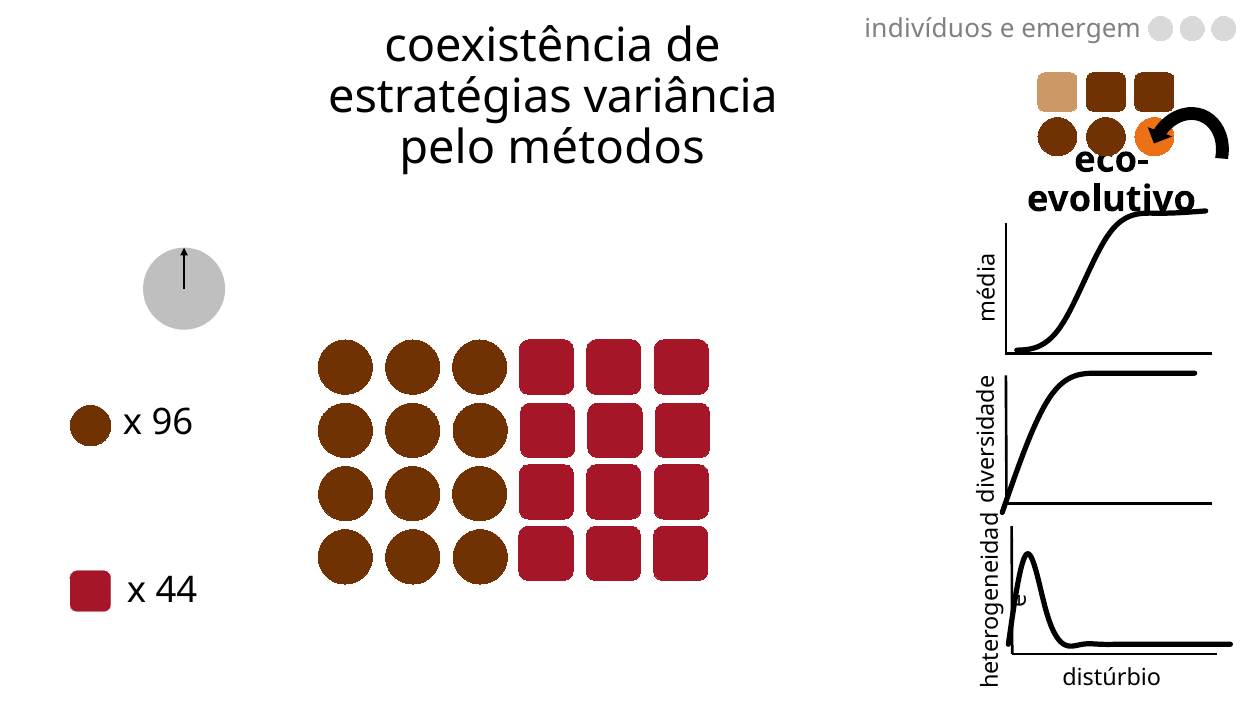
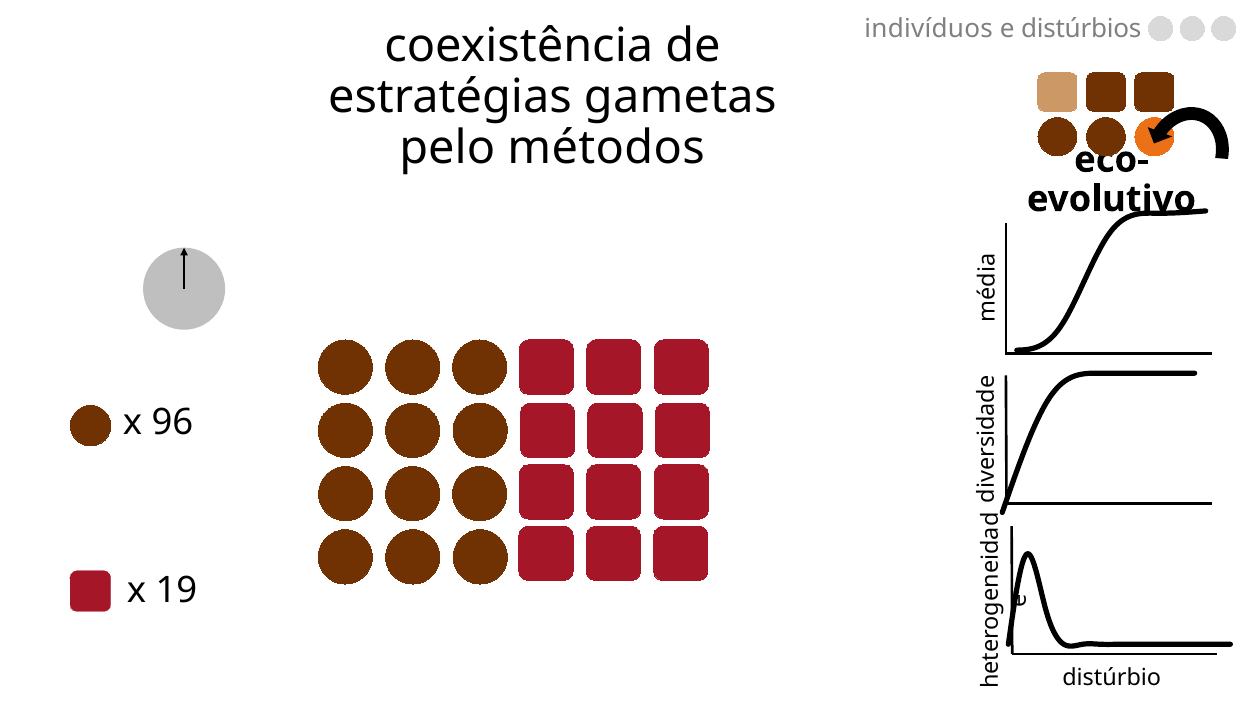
emergem: emergem -> distúrbios (1081, 29)
variância: variância -> gametas (680, 97)
44: 44 -> 19 (176, 591)
